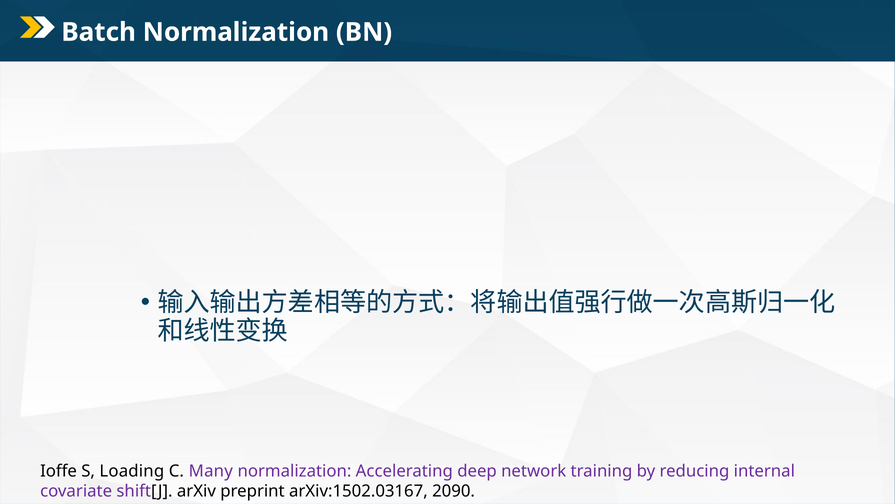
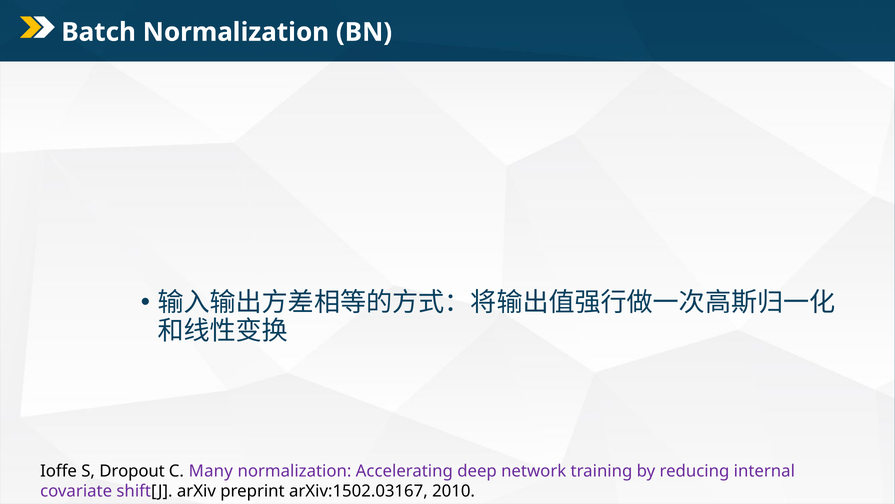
Loading: Loading -> Dropout (132, 471)
2090: 2090 -> 2010 (454, 491)
